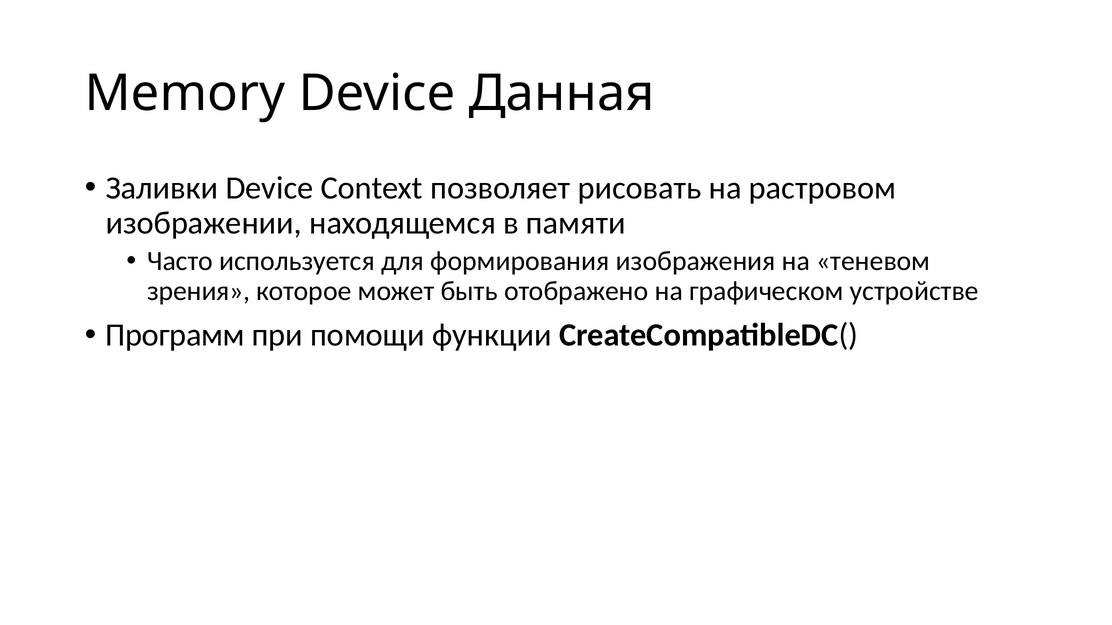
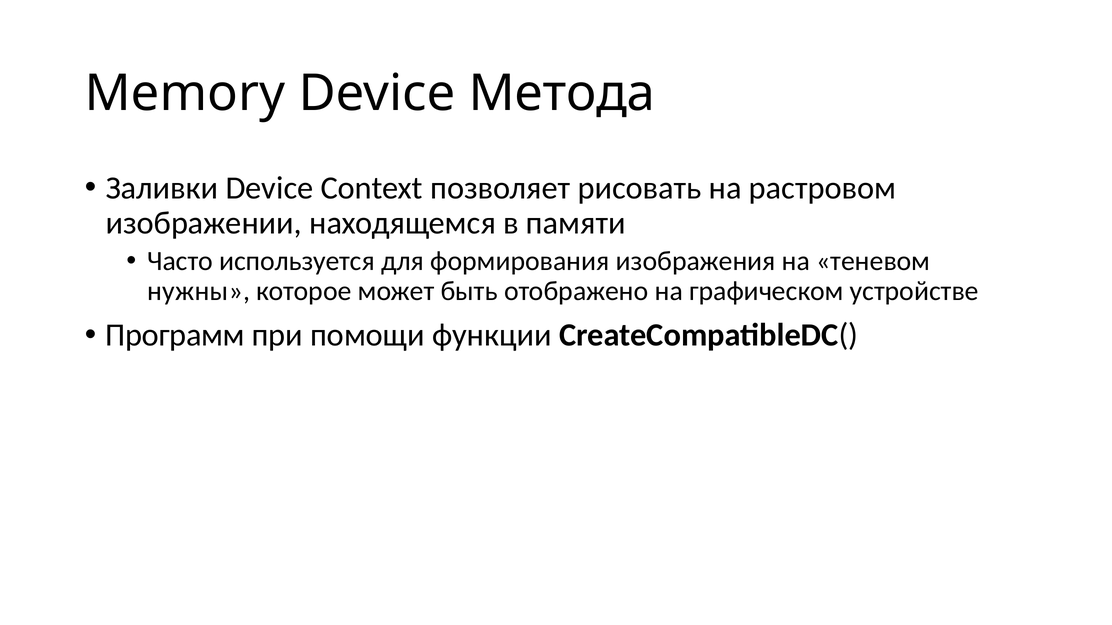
Данная: Данная -> Метода (562, 93)
зрения: зрения -> нужны (199, 291)
